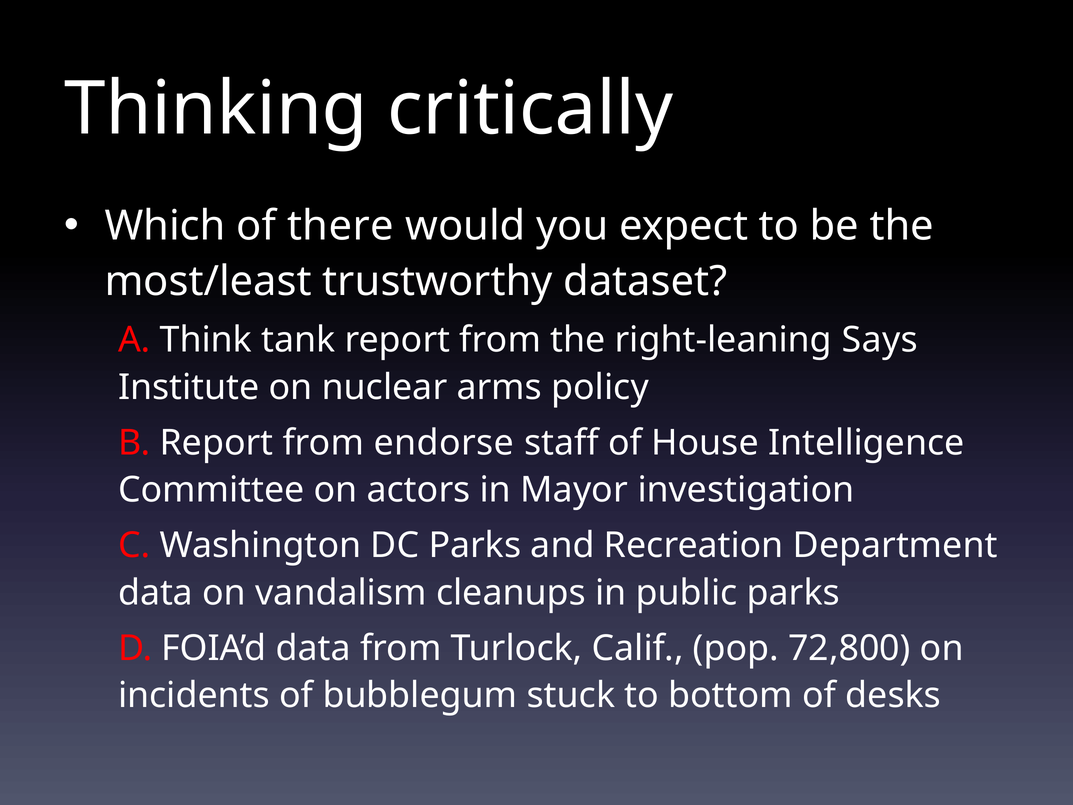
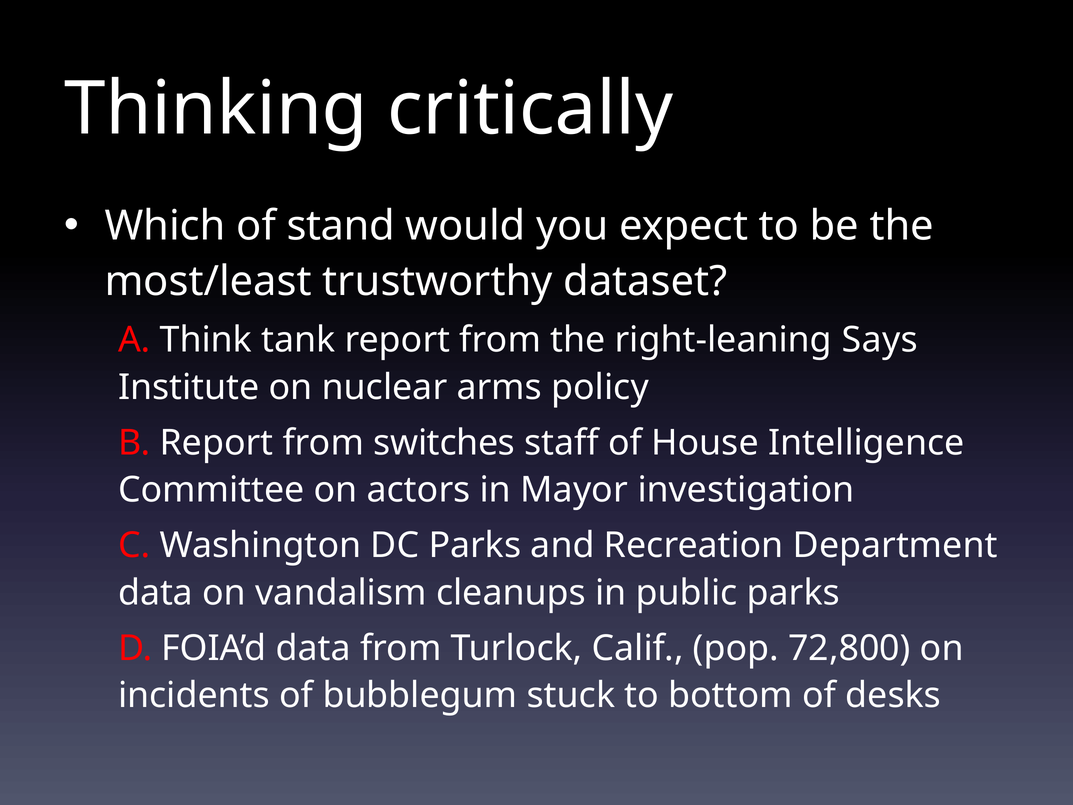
there: there -> stand (341, 226)
endorse: endorse -> switches (444, 443)
